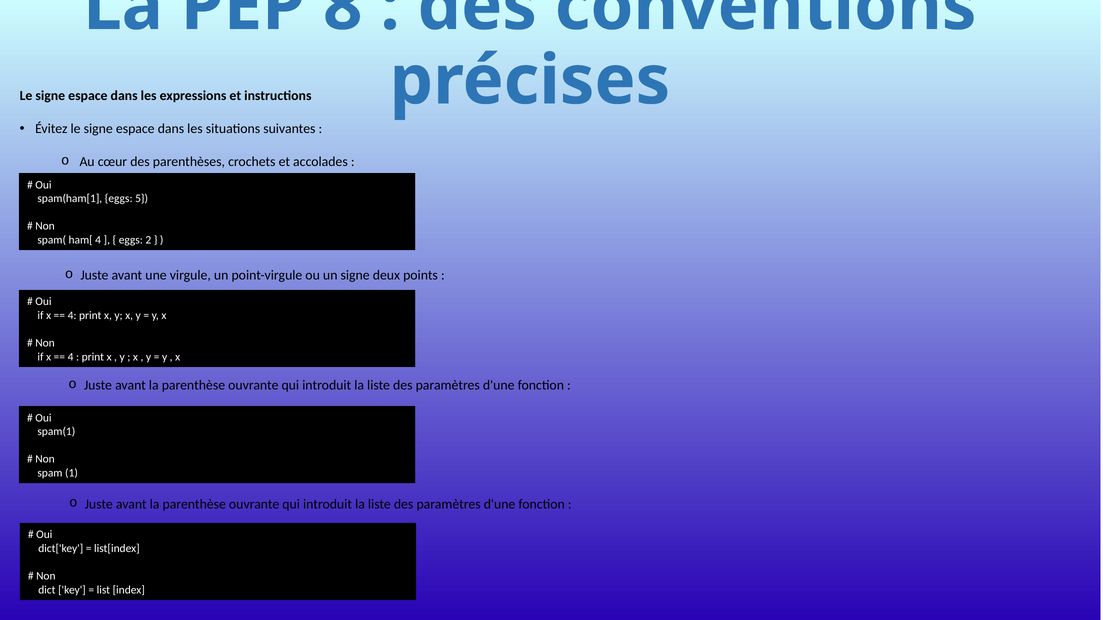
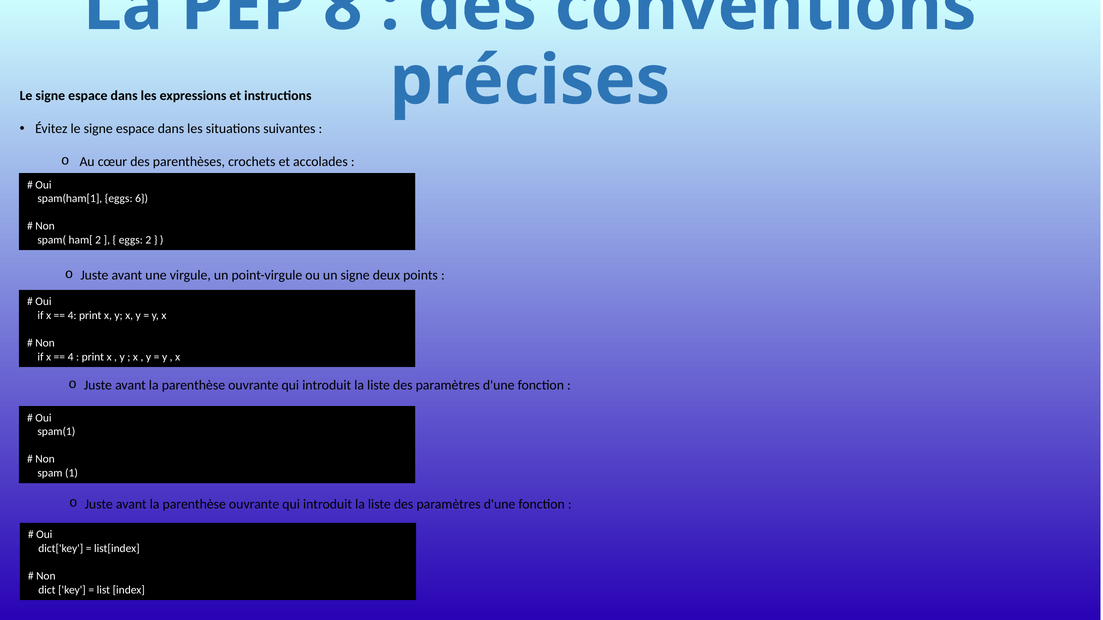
5: 5 -> 6 (142, 199)
ham[ 4: 4 -> 2 (98, 240)
